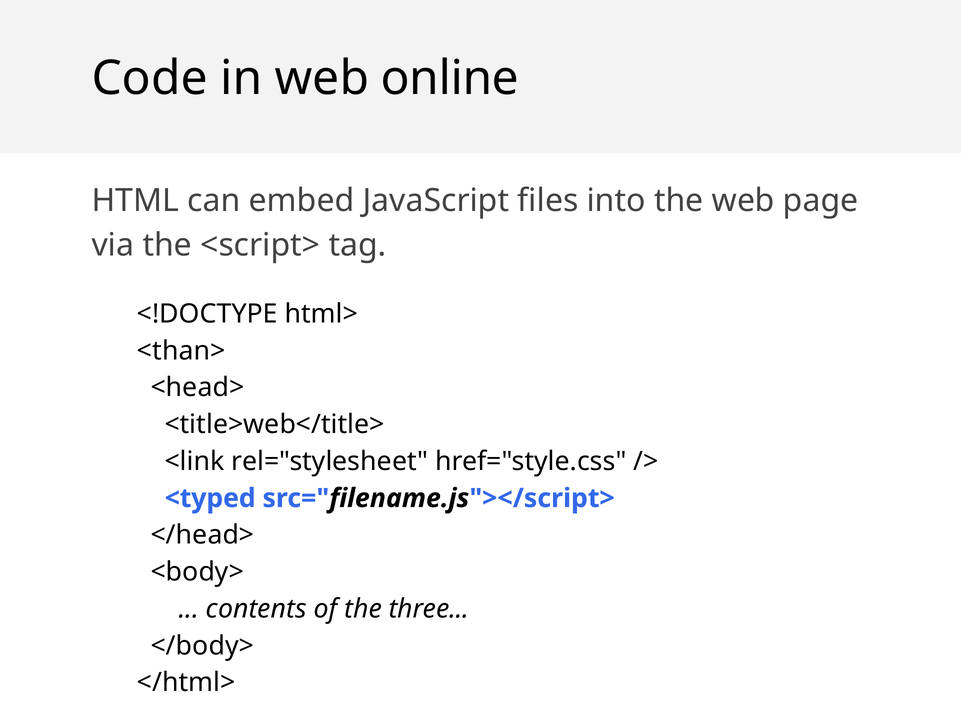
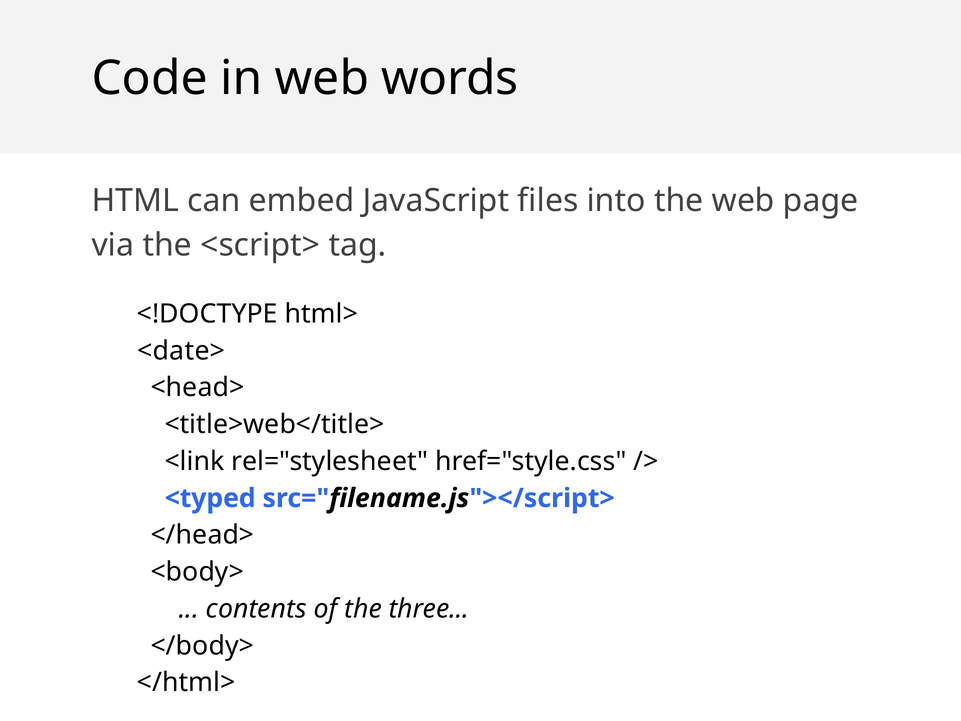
online: online -> words (450, 78)
<than>: <than> -> <date> (181, 351)
